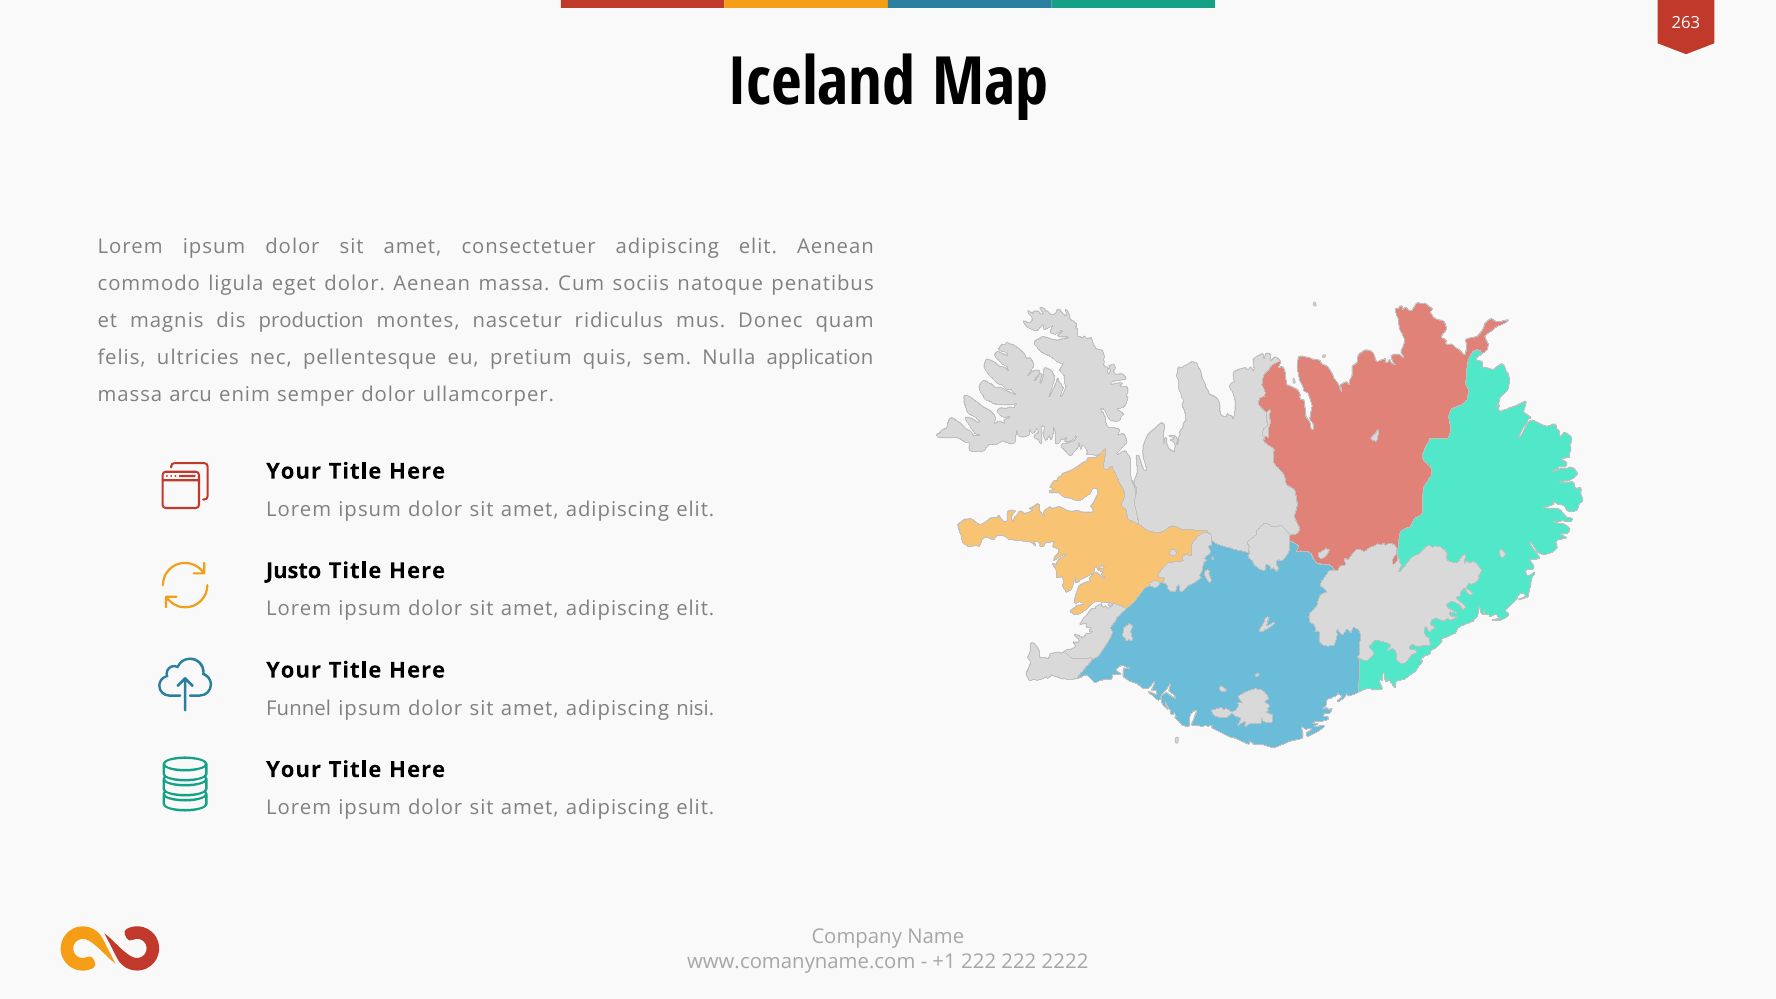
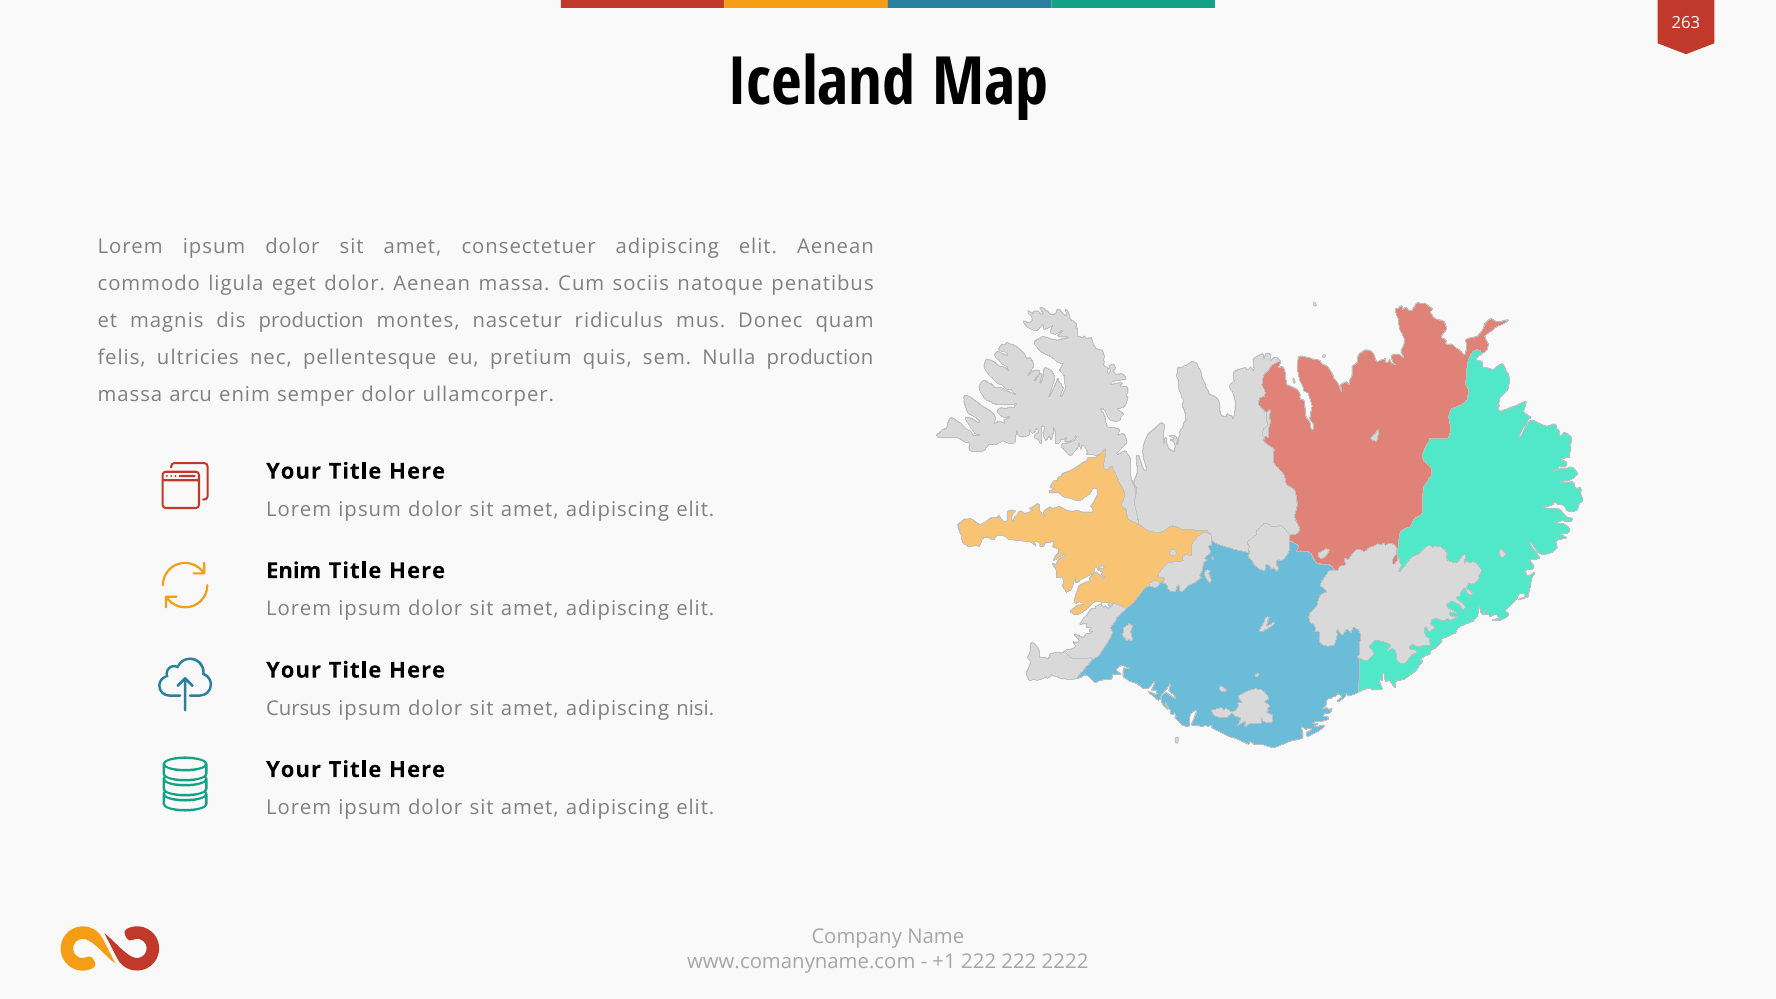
Nulla application: application -> production (820, 358)
Justo: Justo -> Enim (294, 571)
Funnel: Funnel -> Cursus (299, 709)
